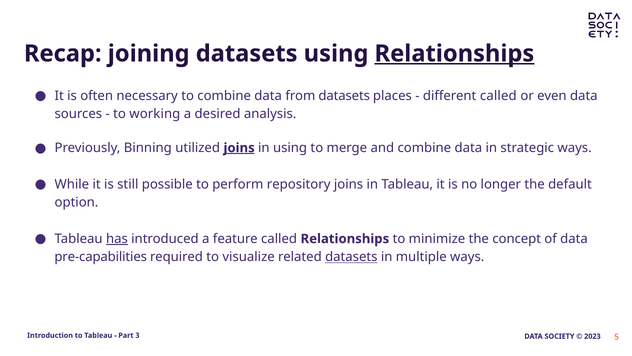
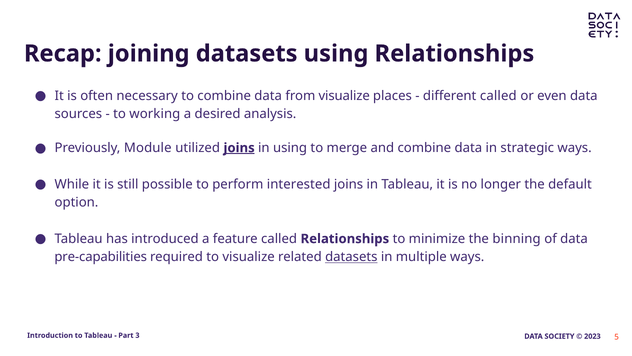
Relationships underline: present -> none (454, 54)
from datasets: datasets -> visualize (344, 96)
Binning: Binning -> Module (148, 148)
repository: repository -> interested (299, 184)
has underline: present -> none (117, 238)
concept: concept -> binning (517, 238)
